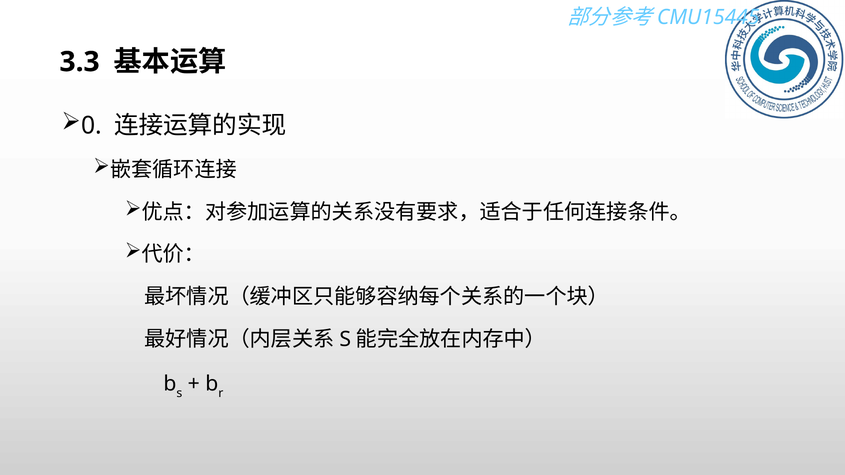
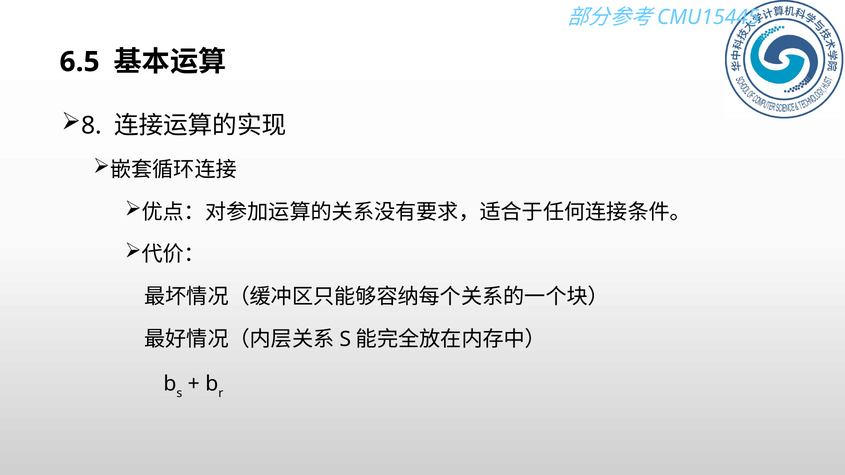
3.3: 3.3 -> 6.5 (80, 62)
0: 0 -> 8 (91, 126)
